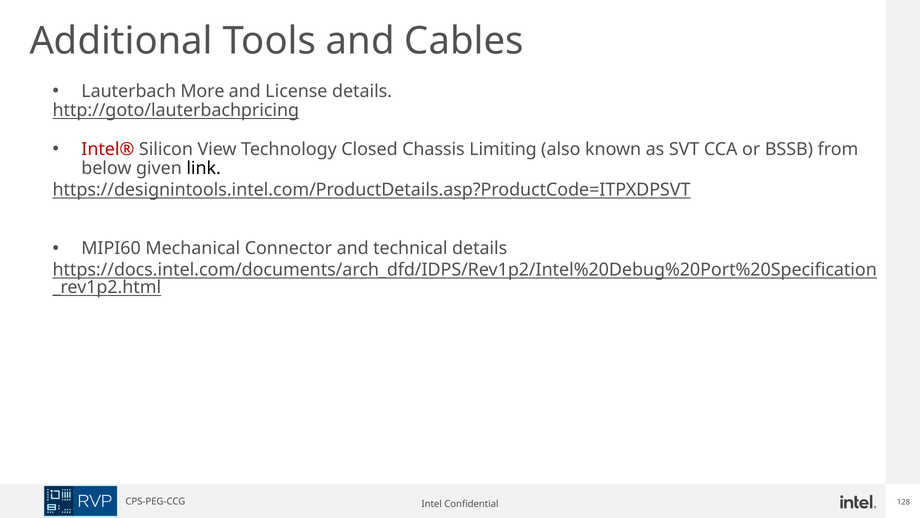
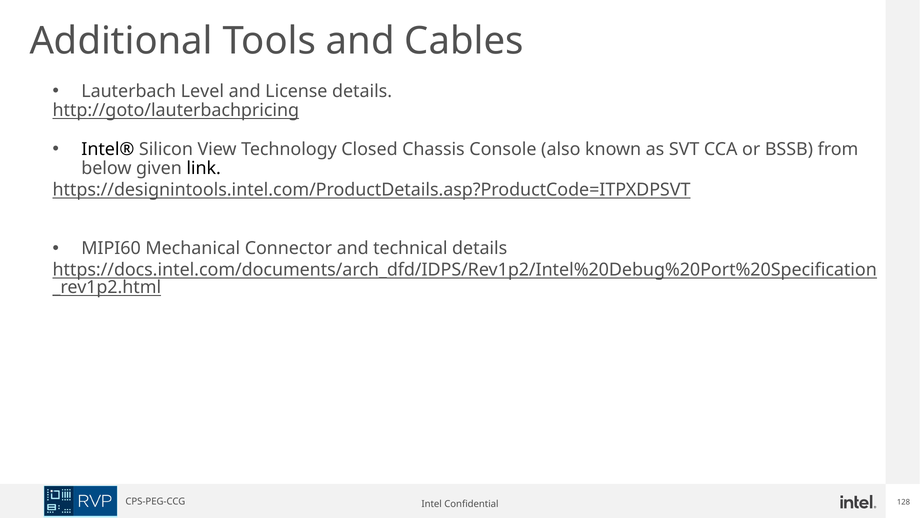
More: More -> Level (202, 91)
Intel® colour: red -> black (108, 149)
Limiting: Limiting -> Console (503, 149)
